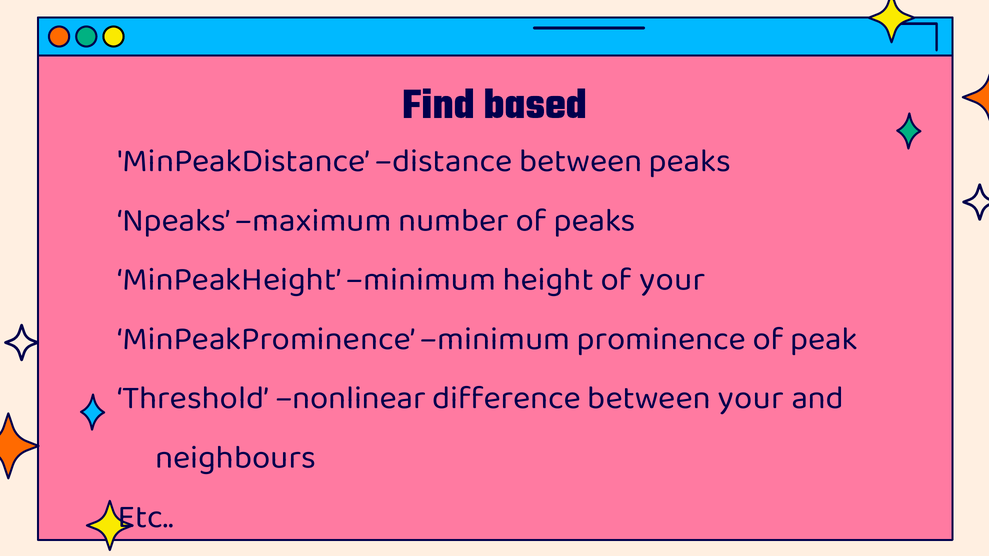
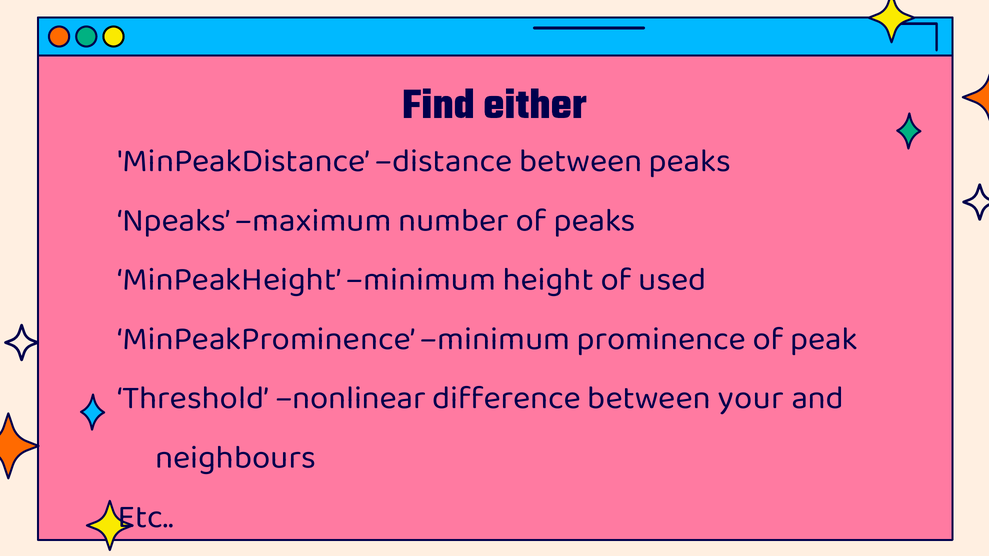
based: based -> either (535, 103)
of your: your -> used (672, 279)
